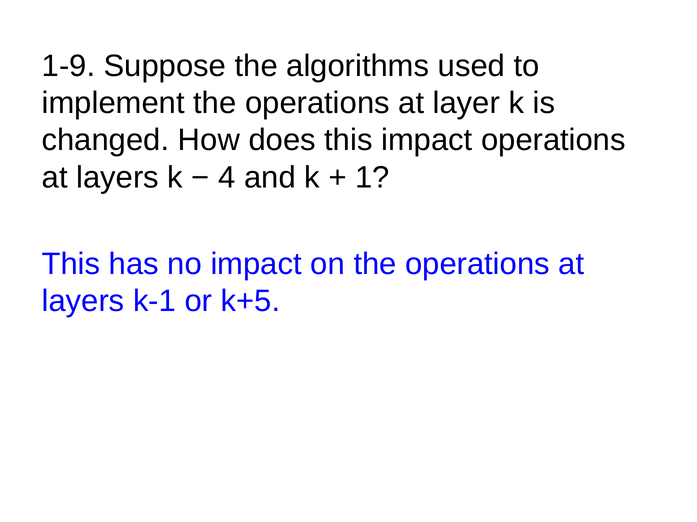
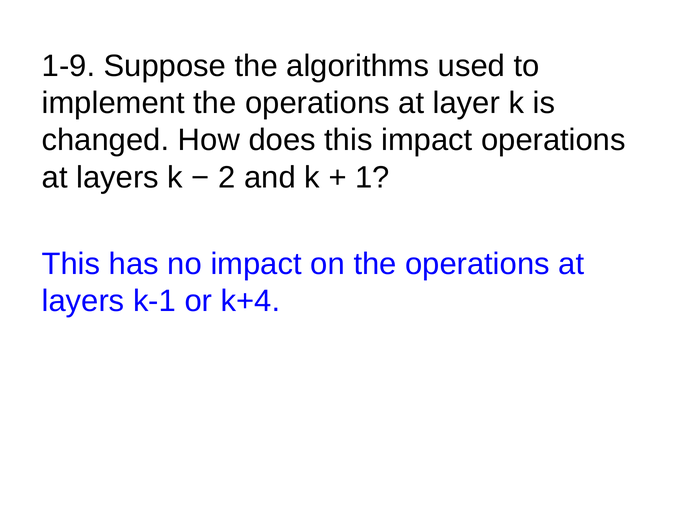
4: 4 -> 2 (227, 178)
k+5: k+5 -> k+4 (251, 302)
